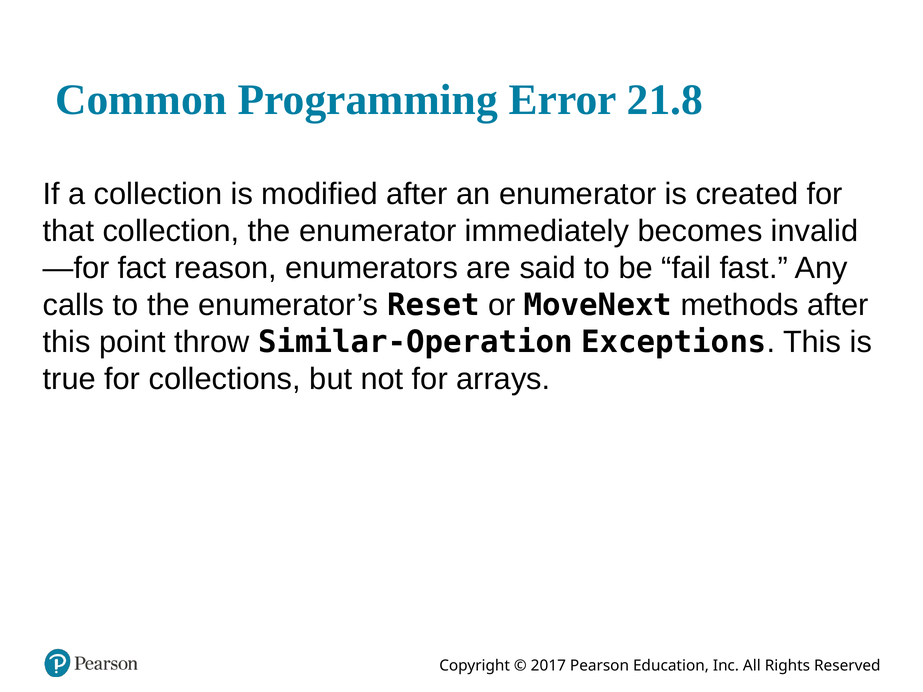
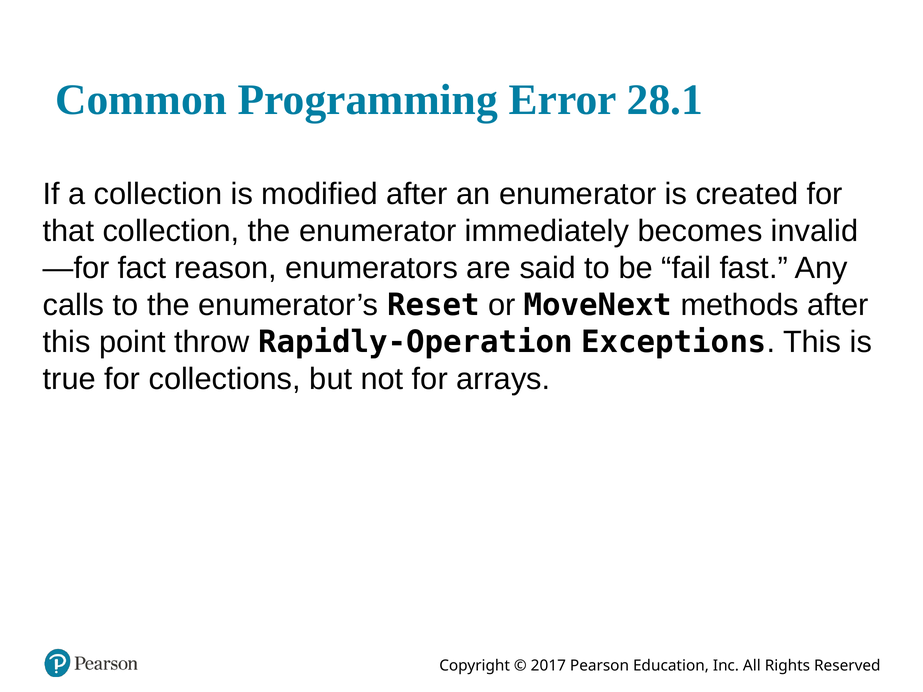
21.8: 21.8 -> 28.1 (665, 100)
Similar-Operation: Similar-Operation -> Rapidly-Operation (416, 342)
